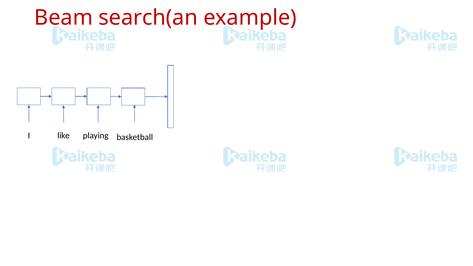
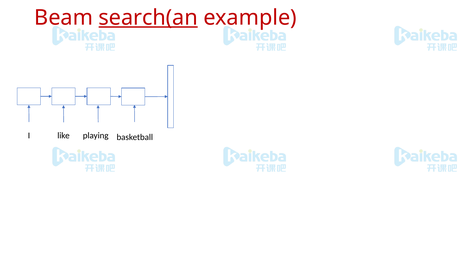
search(an underline: none -> present (148, 18)
